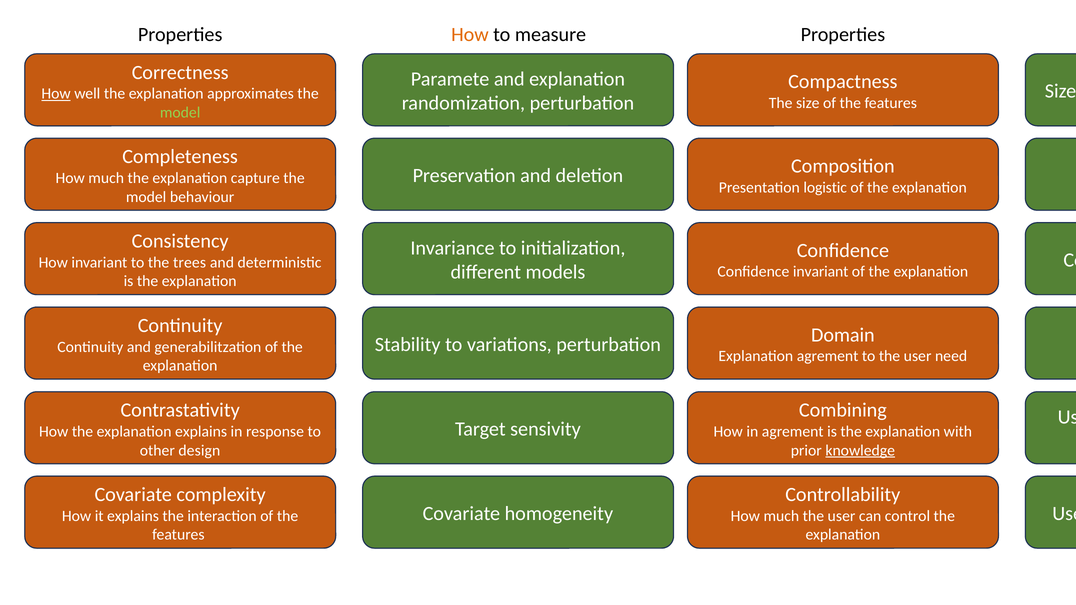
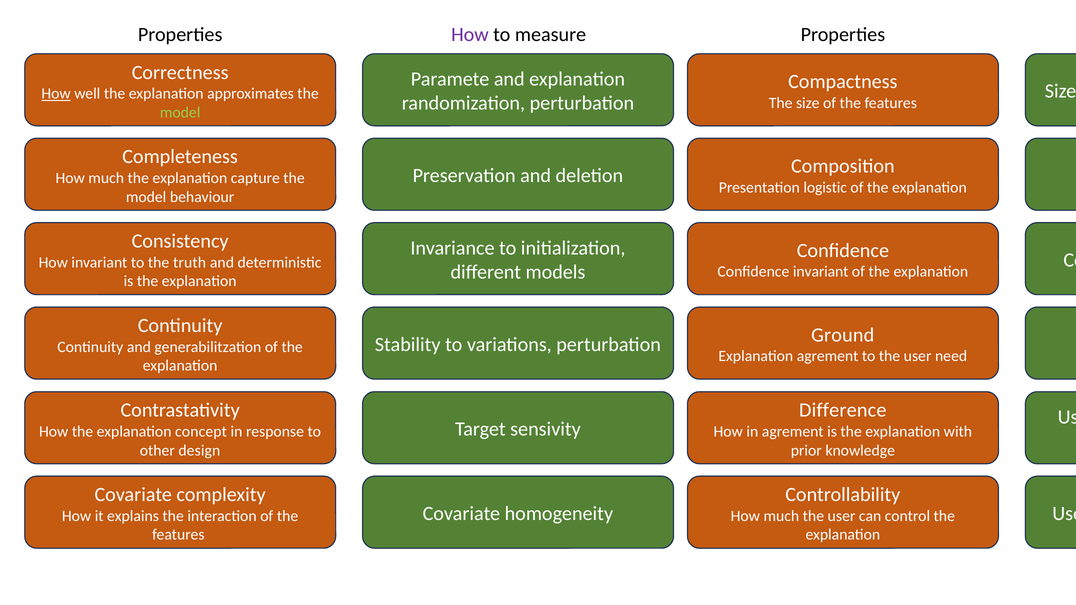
How colour: orange -> purple (470, 35)
the trees: trees -> truth (190, 263)
Domain: Domain -> Ground (843, 335)
Combining: Combining -> Difference (843, 410)
explanation explains: explains -> concept (201, 432)
knowledge underline: present -> none (860, 451)
